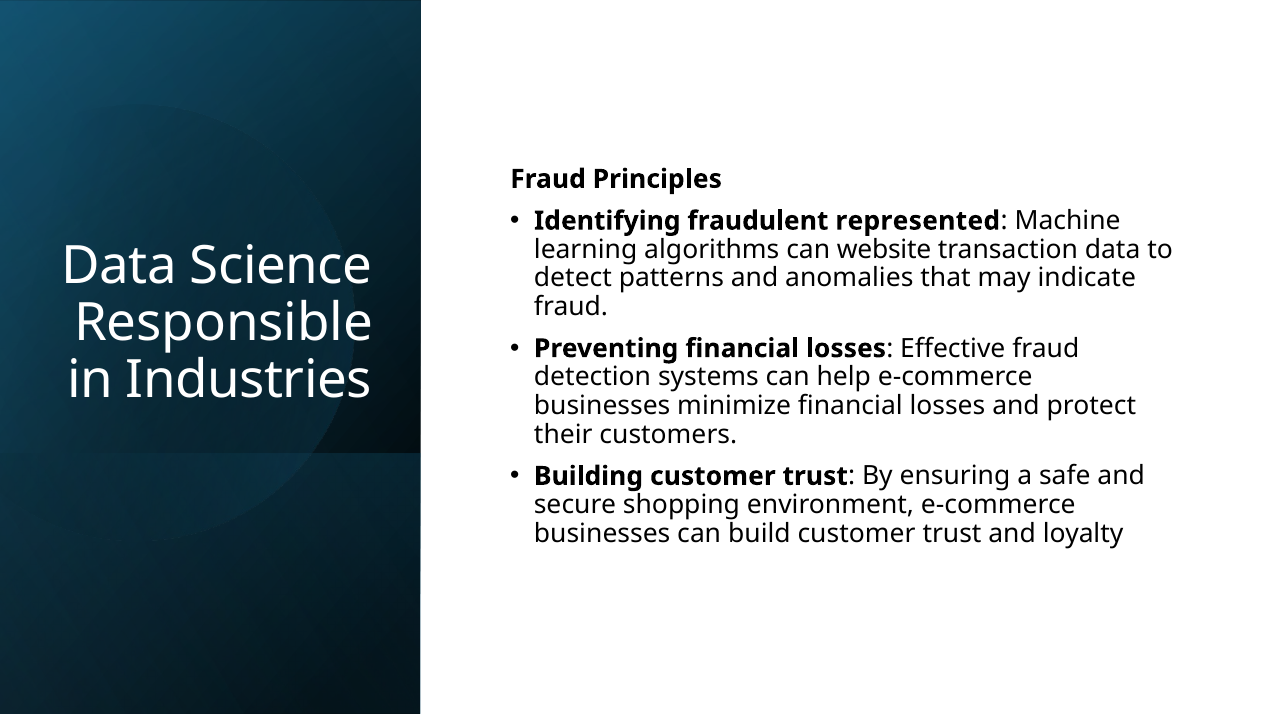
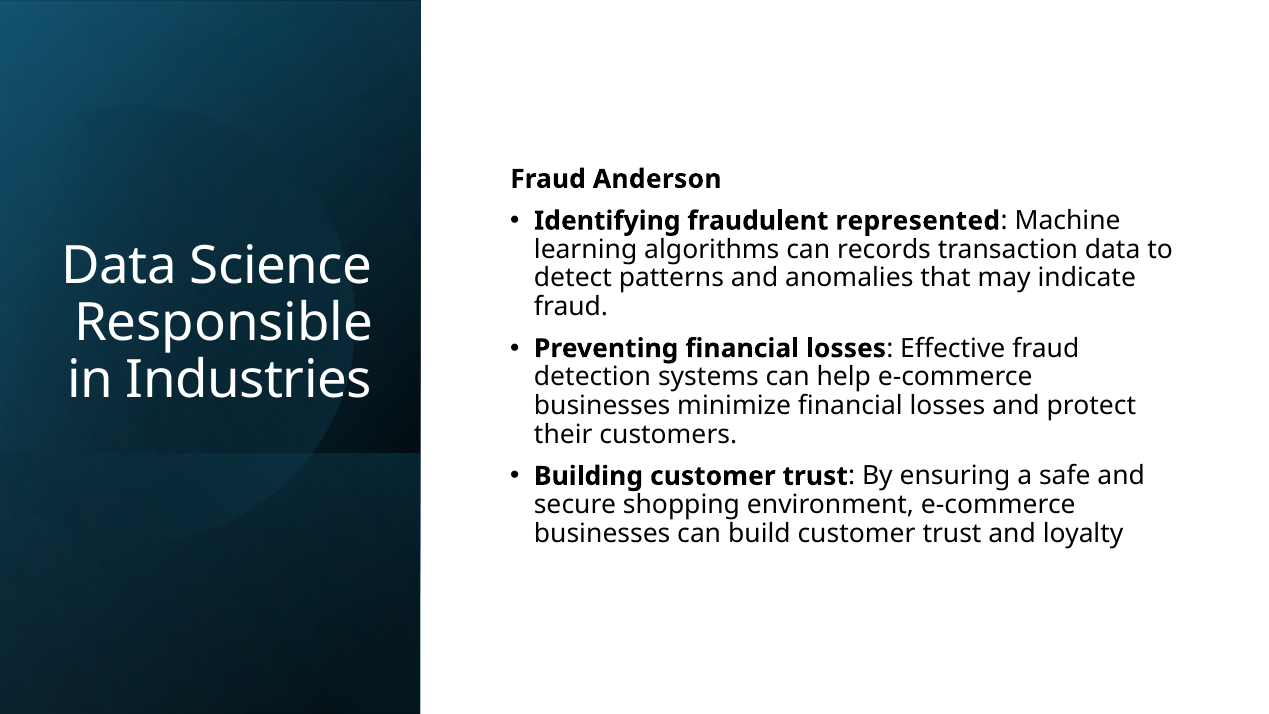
Principles: Principles -> Anderson (657, 179)
website: website -> records (884, 249)
